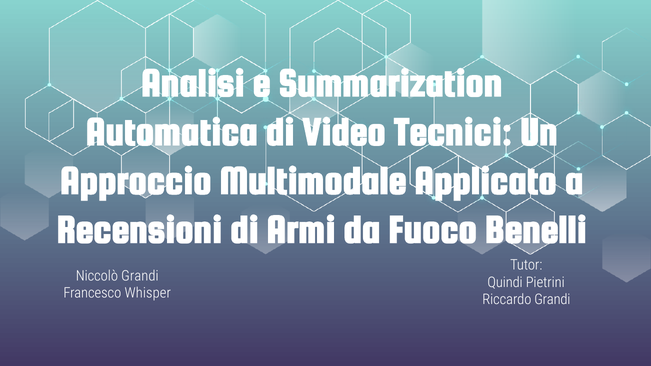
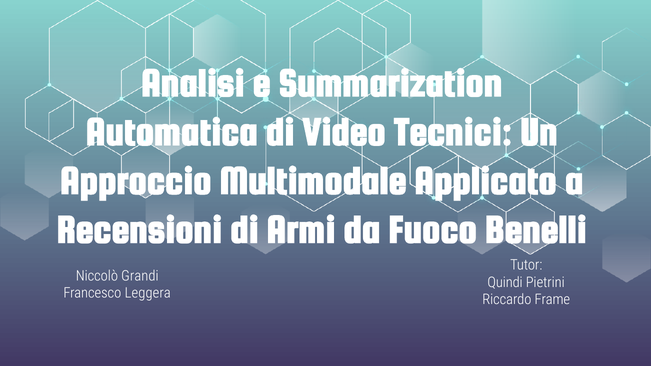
Whisper: Whisper -> Leggera (148, 293)
Riccardo Grandi: Grandi -> Frame (552, 300)
